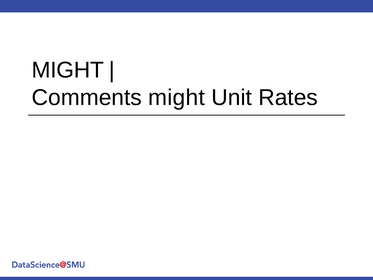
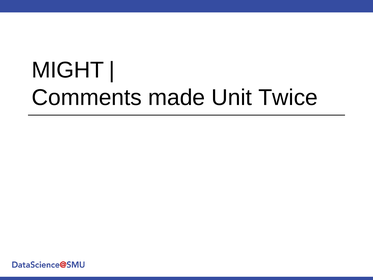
Comments might: might -> made (177, 97)
Rates: Rates -> Twice (288, 97)
